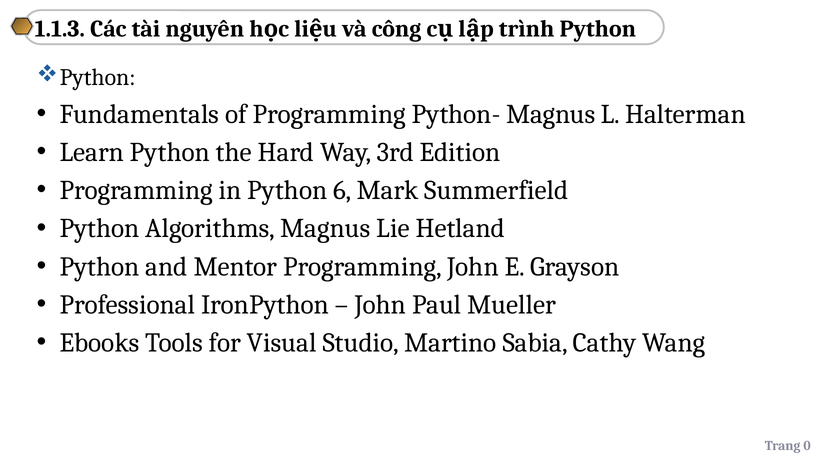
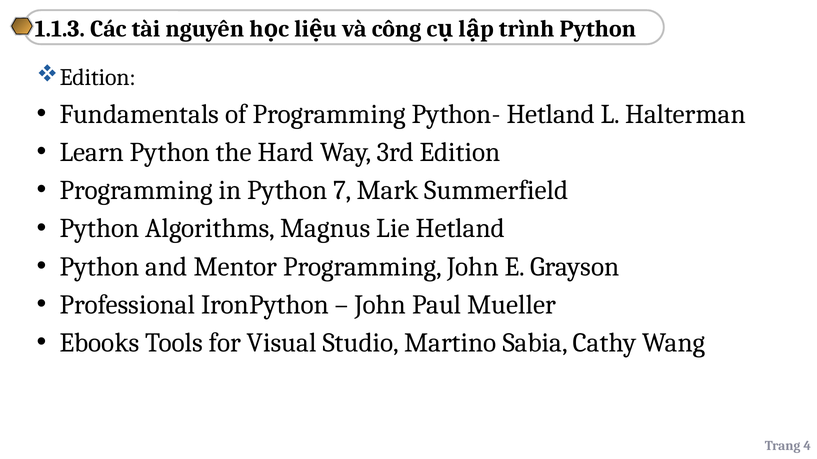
Python: Python -> Edition (98, 78)
Python- Magnus: Magnus -> Hetland (551, 114)
6: 6 -> 7 (342, 191)
0: 0 -> 4 (807, 447)
